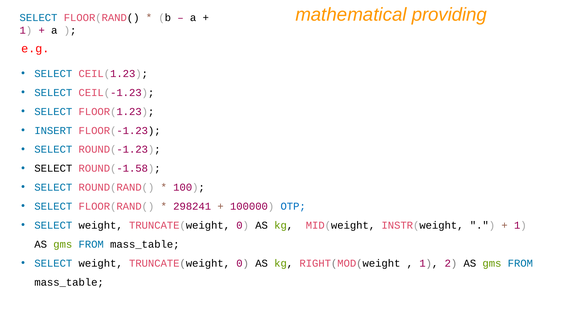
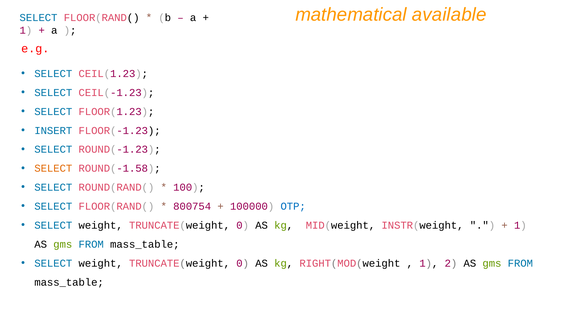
providing: providing -> available (449, 15)
SELECT colour: black -> orange (53, 168)
298241: 298241 -> 800754 (192, 206)
